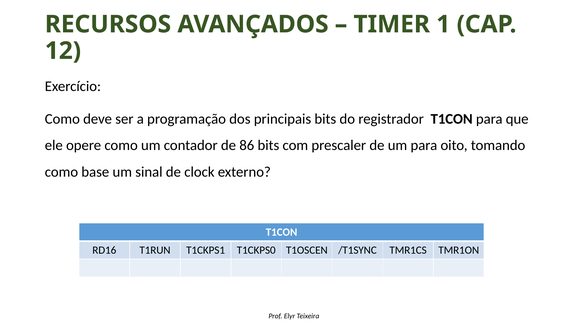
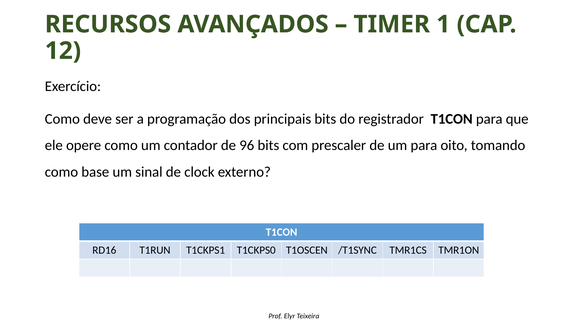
86: 86 -> 96 (247, 145)
